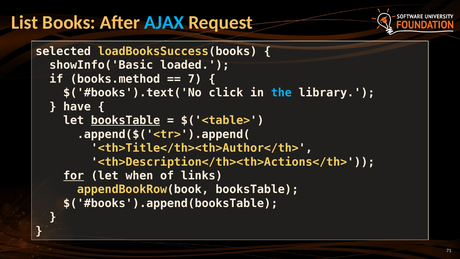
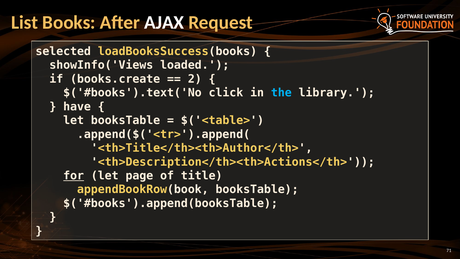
AJAX colour: light blue -> white (164, 22)
showInfo('Basic: showInfo('Basic -> showInfo('Views (101, 65)
books.method: books.method -> books.create (115, 79)
7: 7 -> 2 (195, 79)
booksTable underline: present -> none (126, 120)
when: when -> page (139, 176)
links: links -> title (202, 176)
